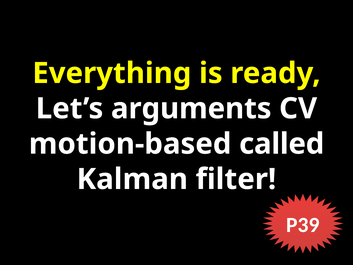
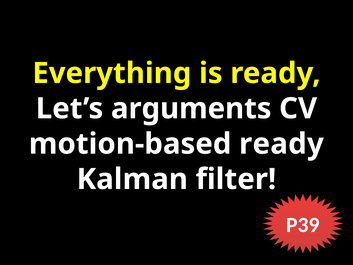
motion-based called: called -> ready (281, 144)
